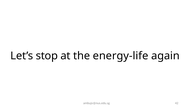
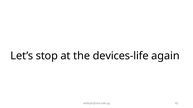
energy-life: energy-life -> devices-life (121, 56)
